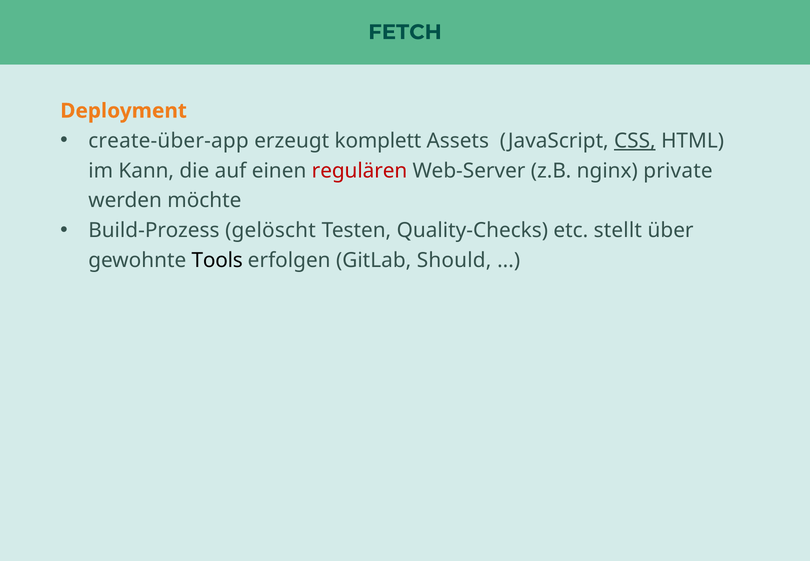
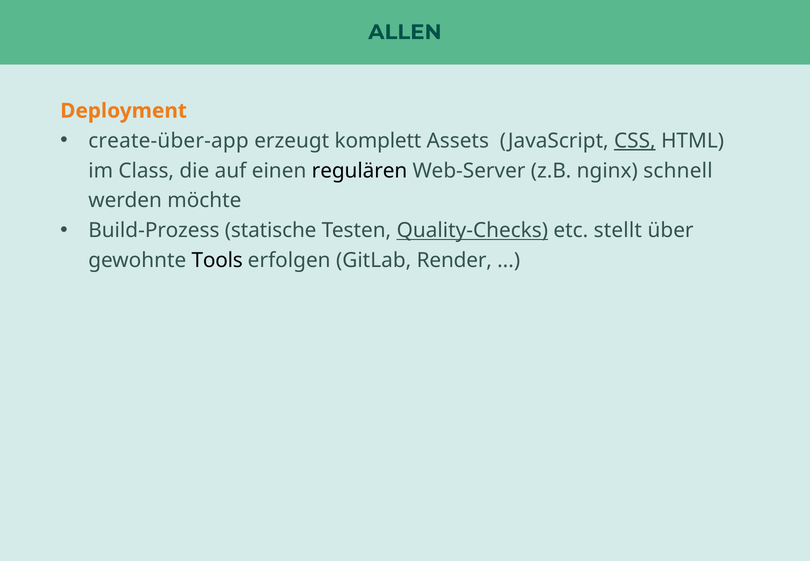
FETCH: FETCH -> ALLEN (405, 32)
Kann: Kann -> Class (146, 171)
regulären colour: red -> black (360, 171)
private: private -> schnell (678, 171)
gelöscht: gelöscht -> statische (271, 230)
Quality-Checks underline: none -> present (472, 230)
Should: Should -> Render (454, 260)
